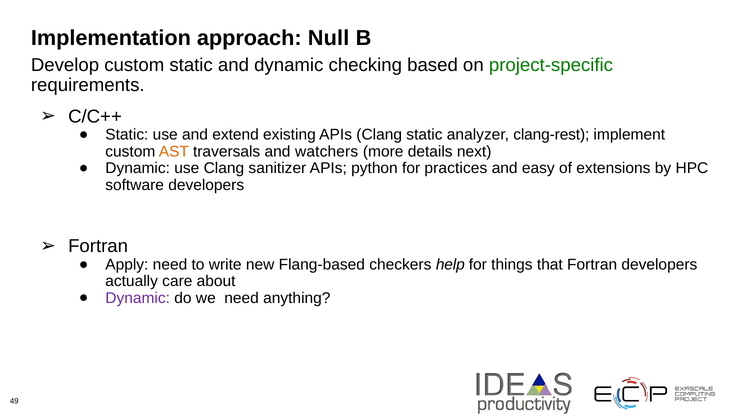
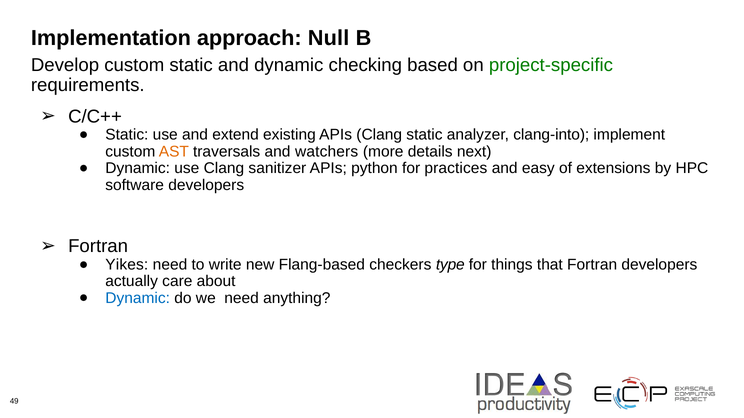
clang-rest: clang-rest -> clang-into (551, 135)
Apply: Apply -> Yikes (127, 265)
help: help -> type (450, 265)
Dynamic colour: purple -> blue (138, 298)
